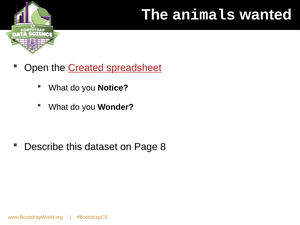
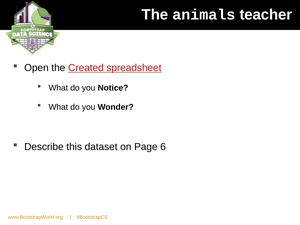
wanted: wanted -> teacher (266, 15)
8: 8 -> 6 (163, 147)
